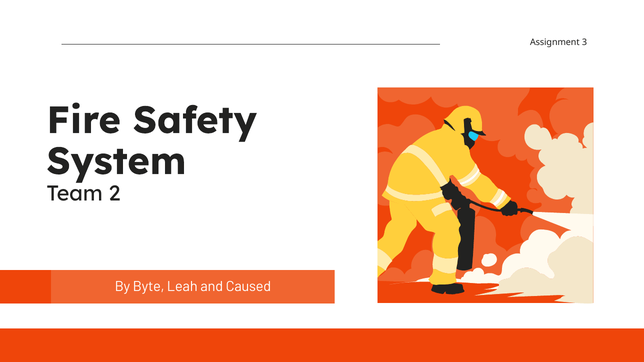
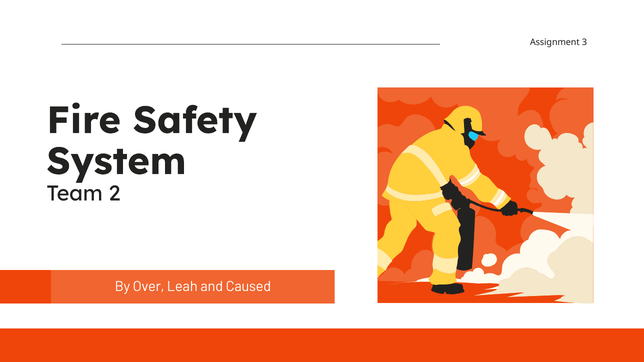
Byte: Byte -> Over (149, 287)
